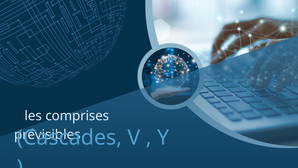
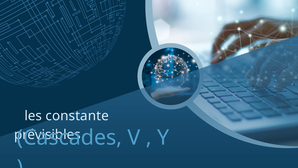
comprises: comprises -> constante (77, 116)
